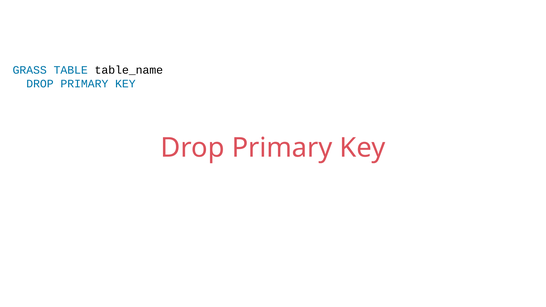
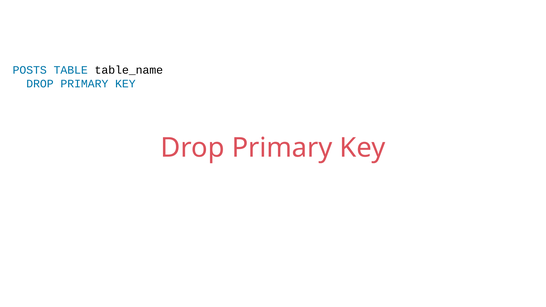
GRASS: GRASS -> POSTS (30, 70)
